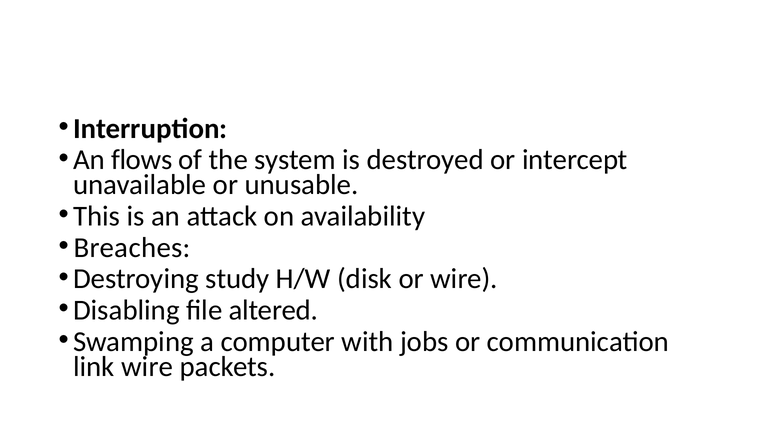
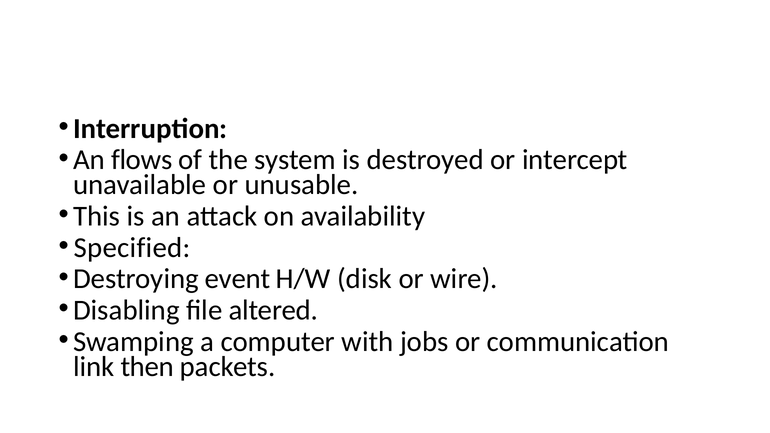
Breaches: Breaches -> Specified (132, 248)
study: study -> event (238, 279)
link wire: wire -> then (147, 367)
